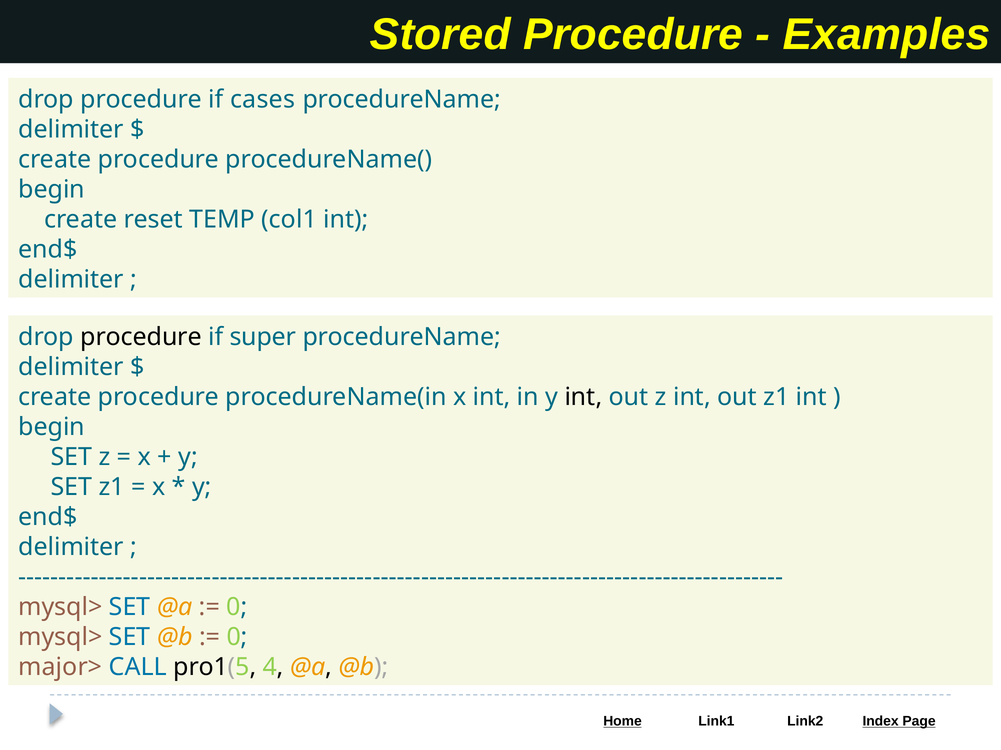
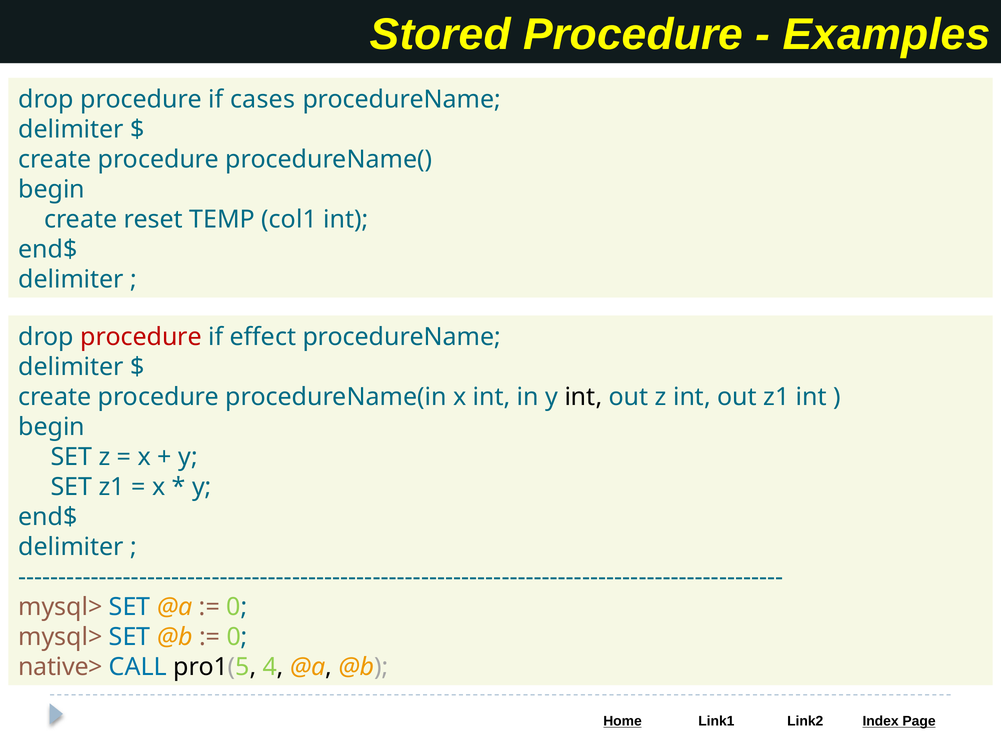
procedure colour: black -> red (141, 337)
super: super -> effect (263, 337)
major>: major> -> native> (60, 668)
